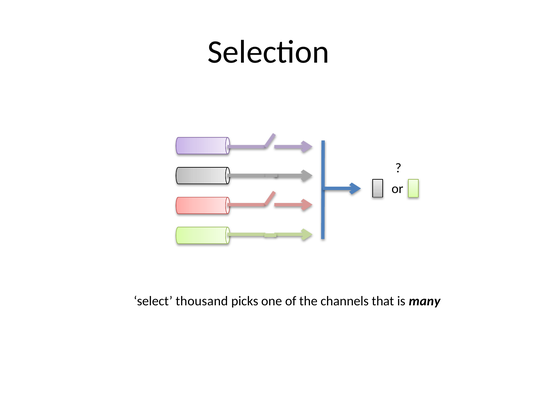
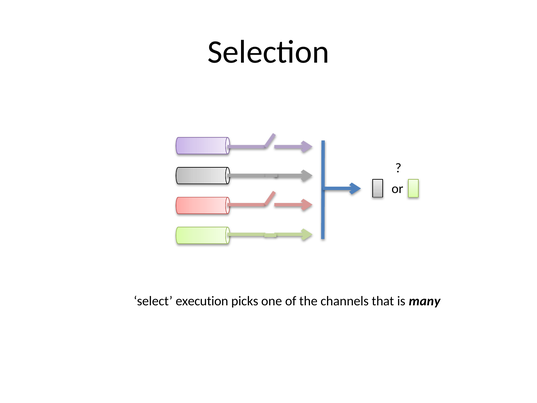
thousand: thousand -> execution (202, 301)
